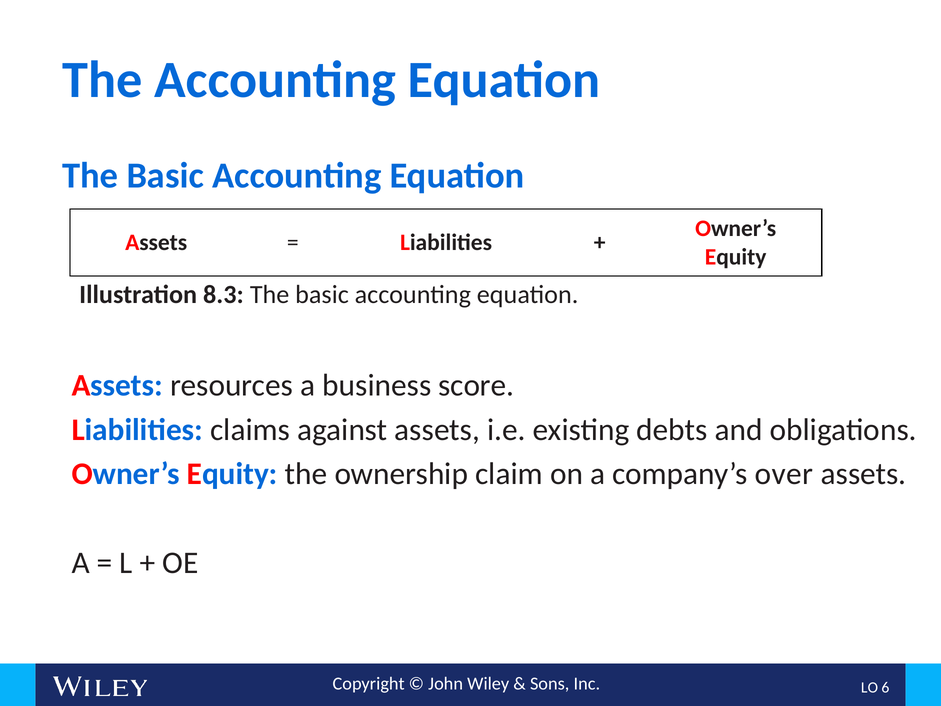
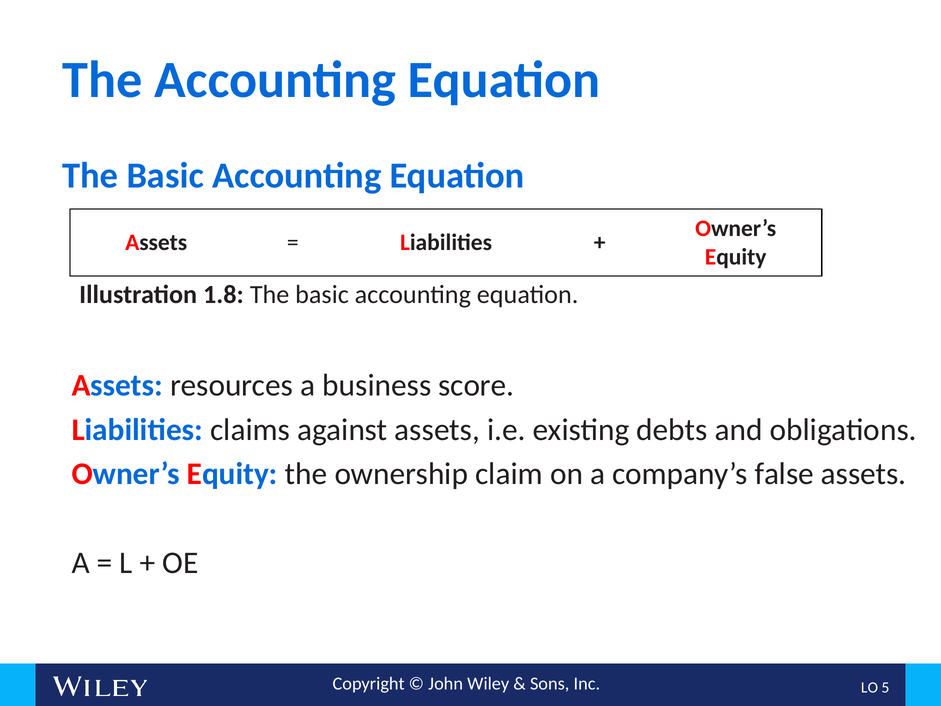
8.3: 8.3 -> 1.8 (223, 295)
over: over -> false (784, 474)
6: 6 -> 5 (885, 687)
